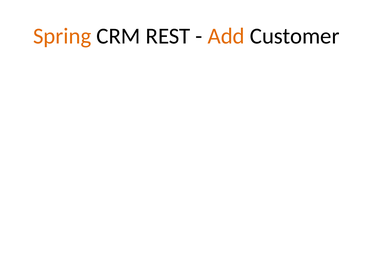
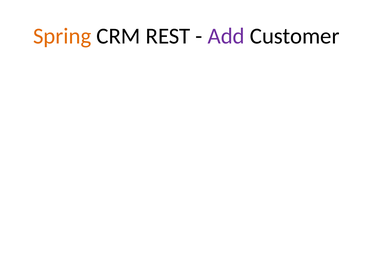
Add colour: orange -> purple (226, 36)
